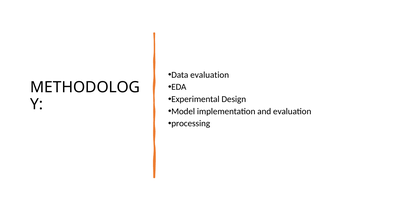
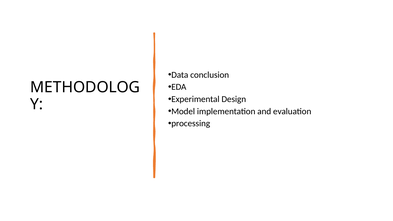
Data evaluation: evaluation -> conclusion (210, 75)
